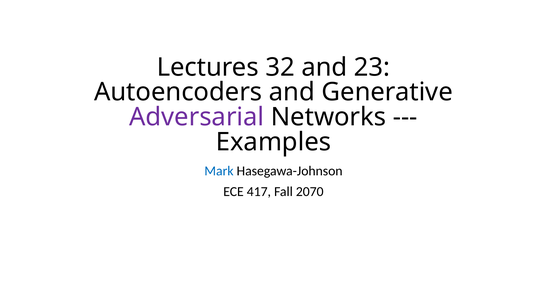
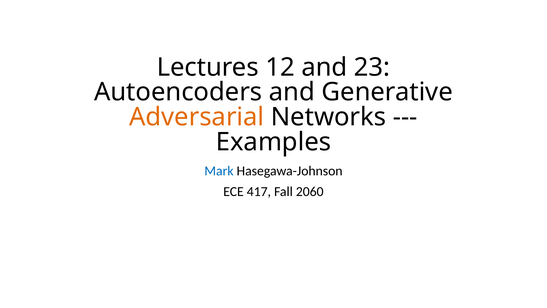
32: 32 -> 12 (280, 67)
Adversarial colour: purple -> orange (197, 117)
2070: 2070 -> 2060 (310, 191)
